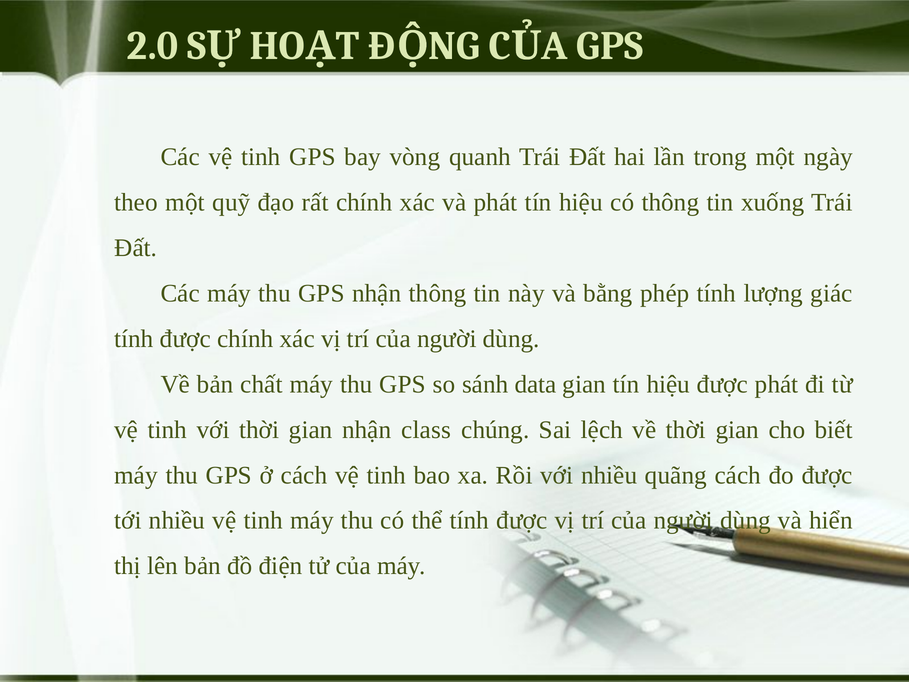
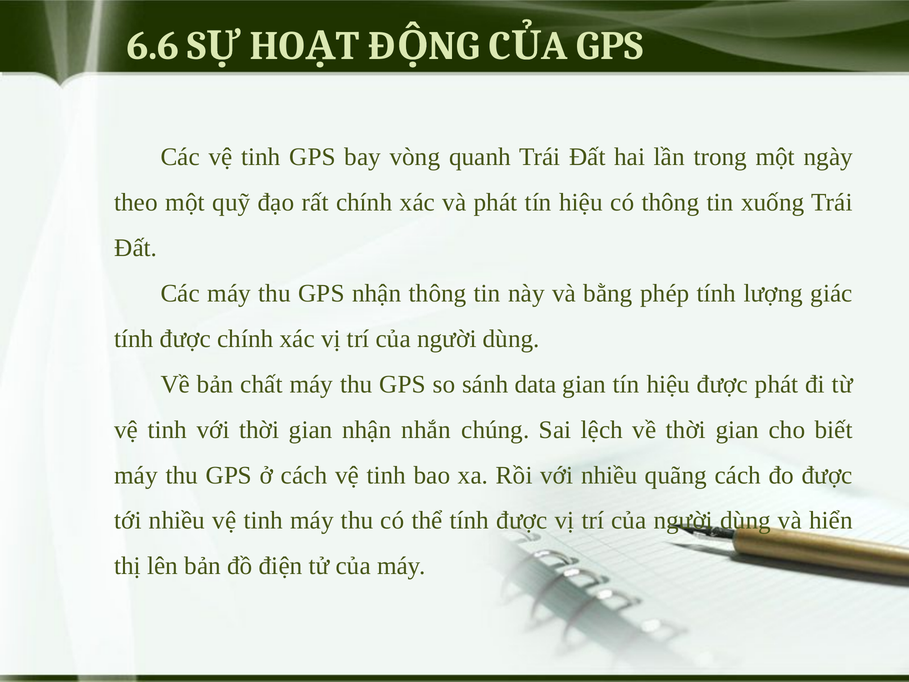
2.0: 2.0 -> 6.6 (153, 46)
class: class -> nhắn (426, 430)
